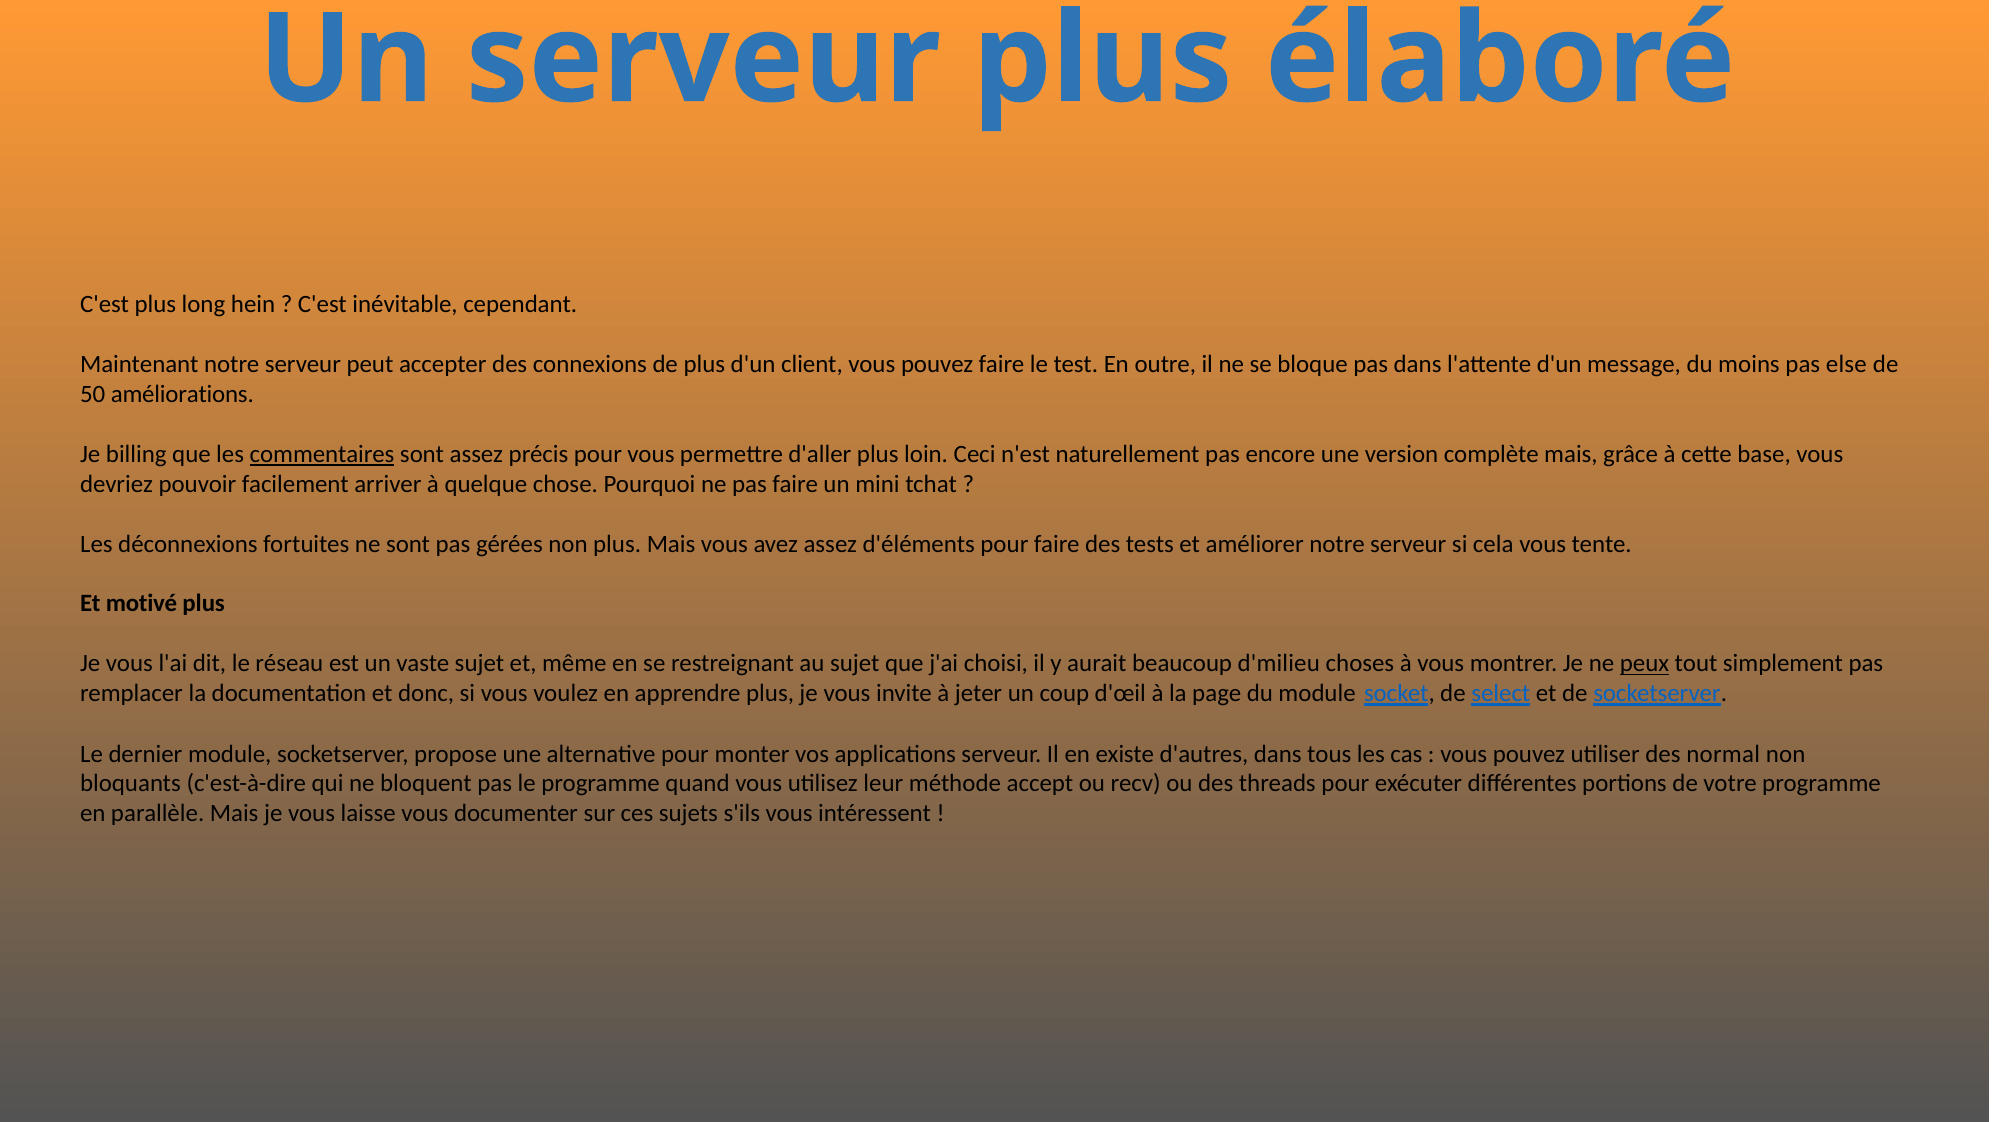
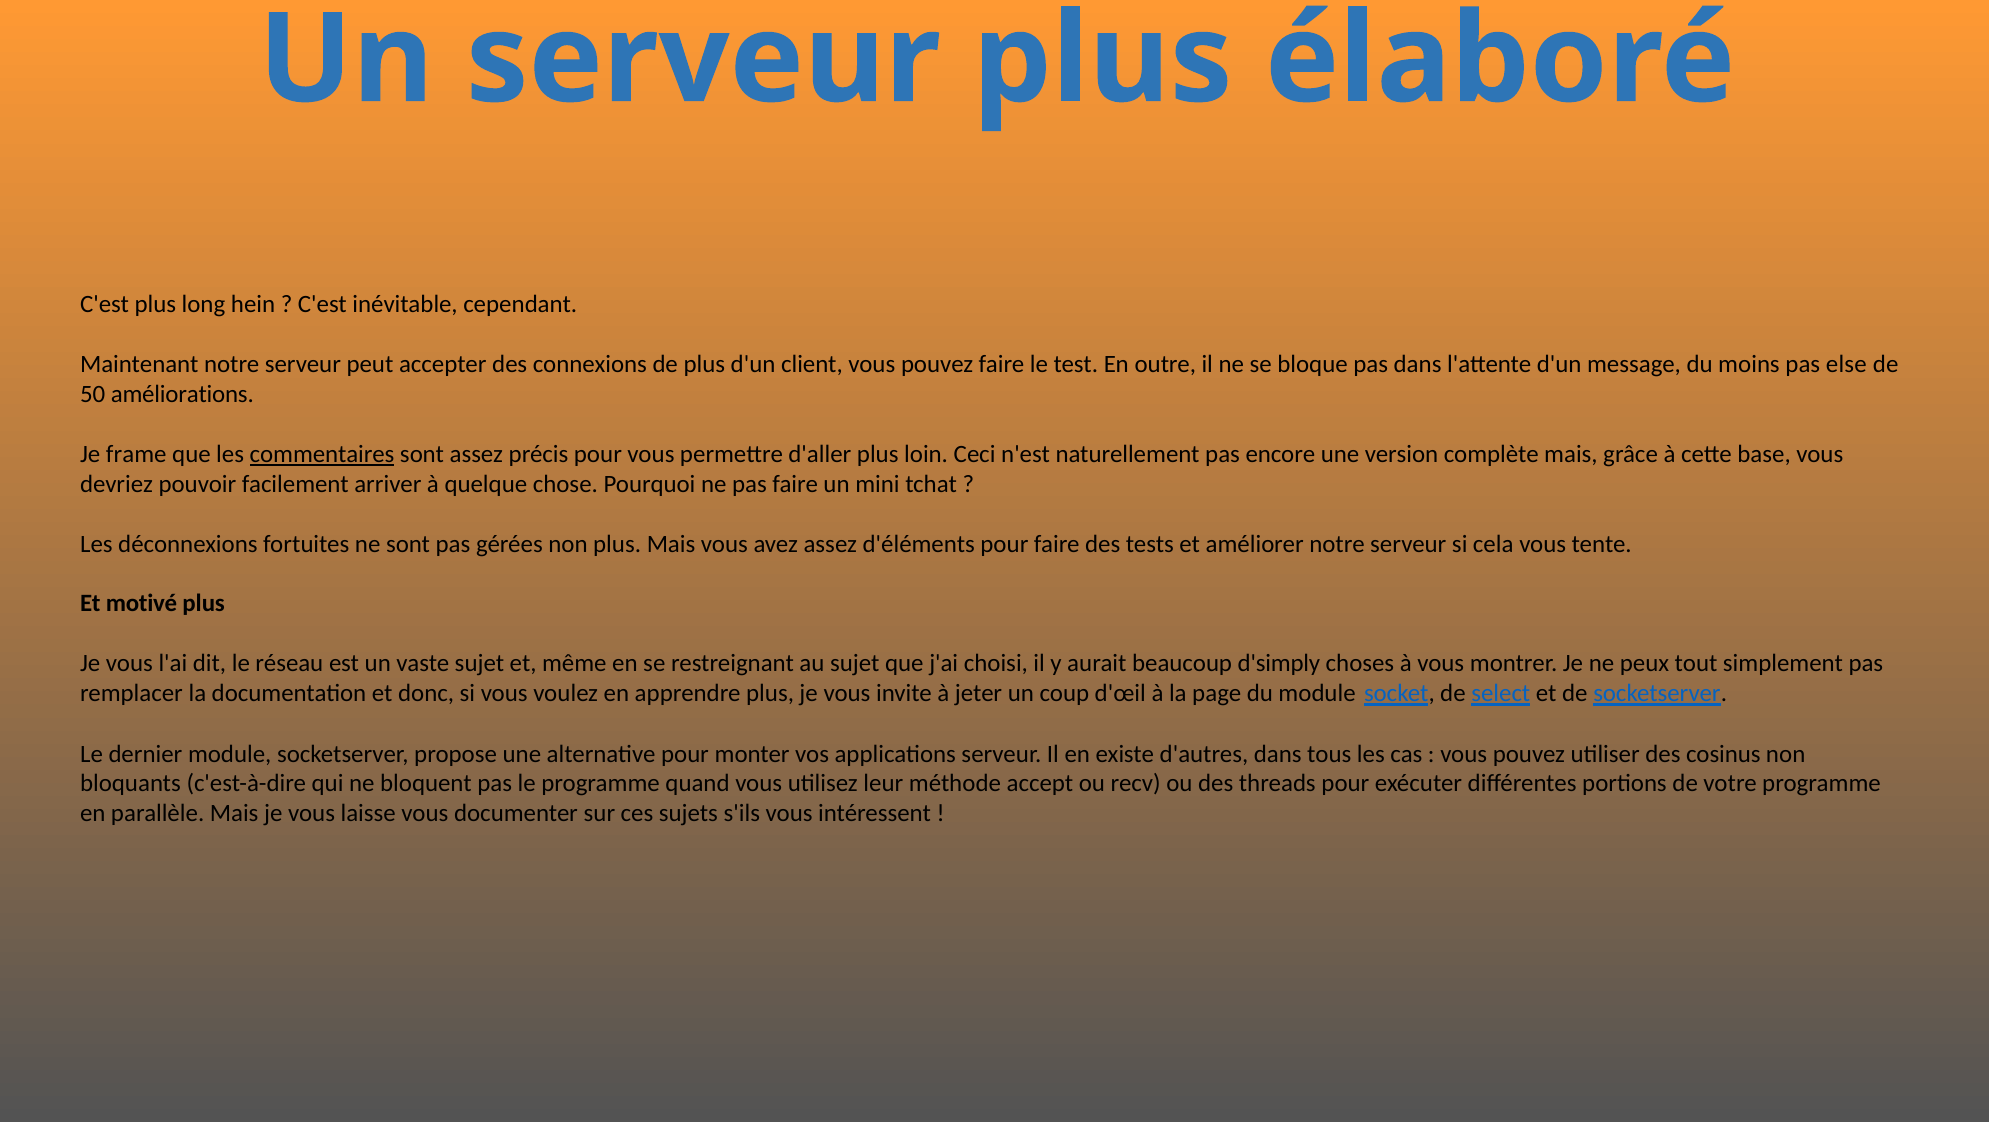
billing: billing -> frame (136, 454)
d'milieu: d'milieu -> d'simply (1279, 663)
peux underline: present -> none (1645, 663)
normal: normal -> cosinus (1723, 754)
